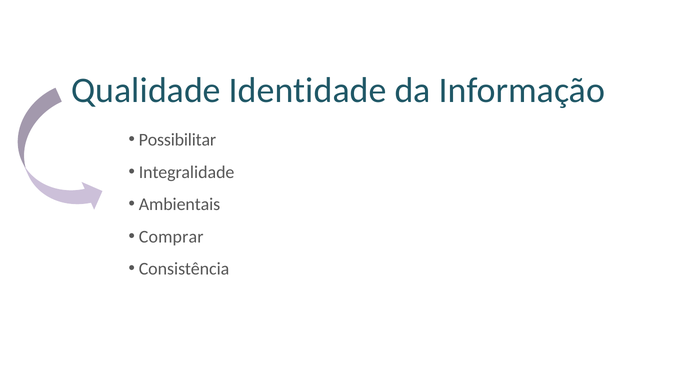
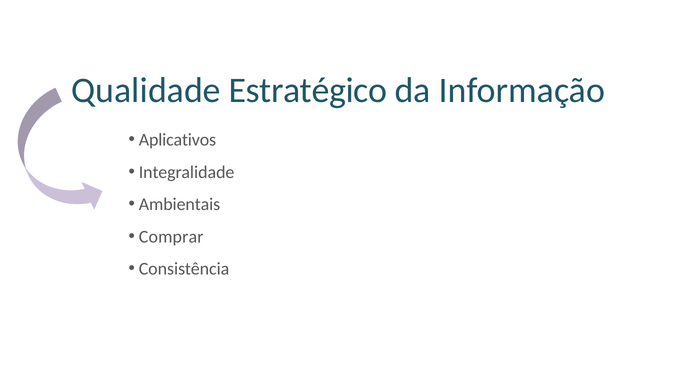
Identidade: Identidade -> Estratégico (308, 90)
Possibilitar: Possibilitar -> Aplicativos (177, 140)
